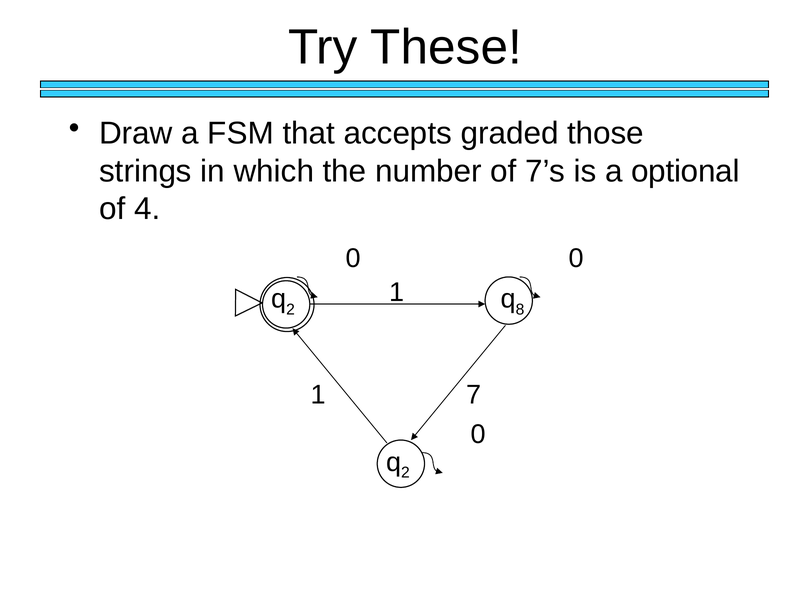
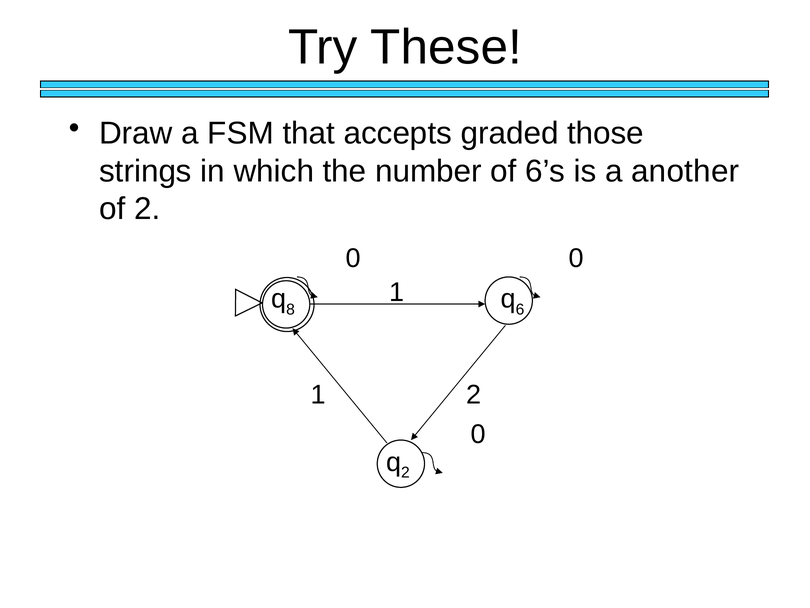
7’s: 7’s -> 6’s (545, 171)
optional: optional -> another (685, 171)
of 4: 4 -> 2 (147, 209)
2: 2 -> 8 (291, 309)
8: 8 -> 6 (520, 309)
1 7: 7 -> 2 (474, 394)
